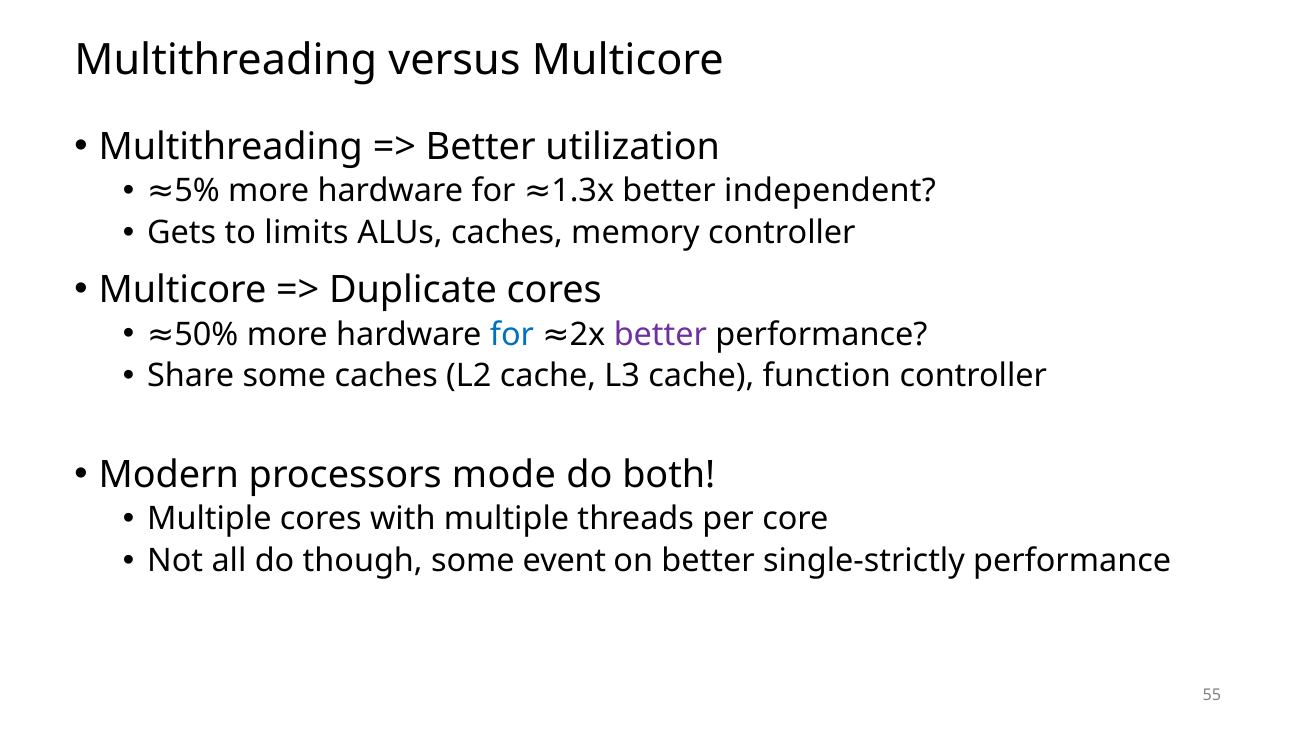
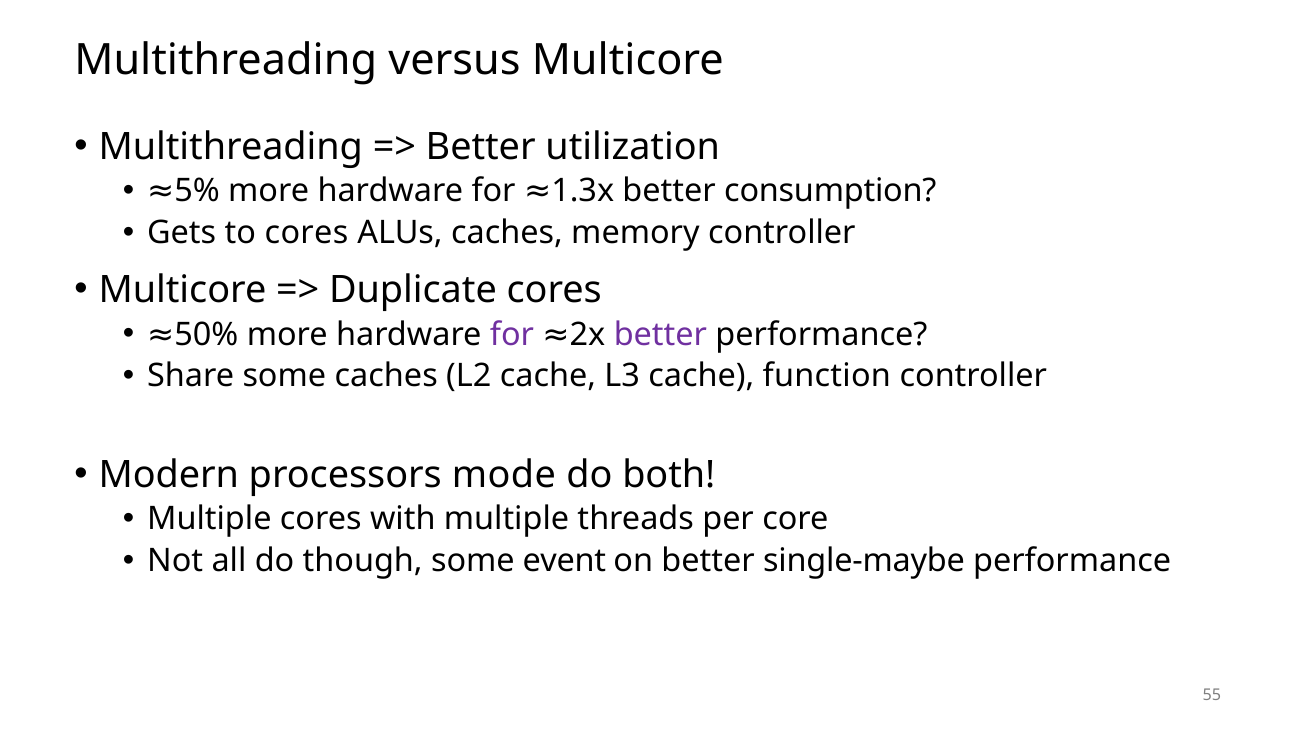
independent: independent -> consumption (830, 191)
to limits: limits -> cores (306, 233)
for colour: blue -> purple (512, 334)
single-strictly: single-strictly -> single-maybe (864, 561)
